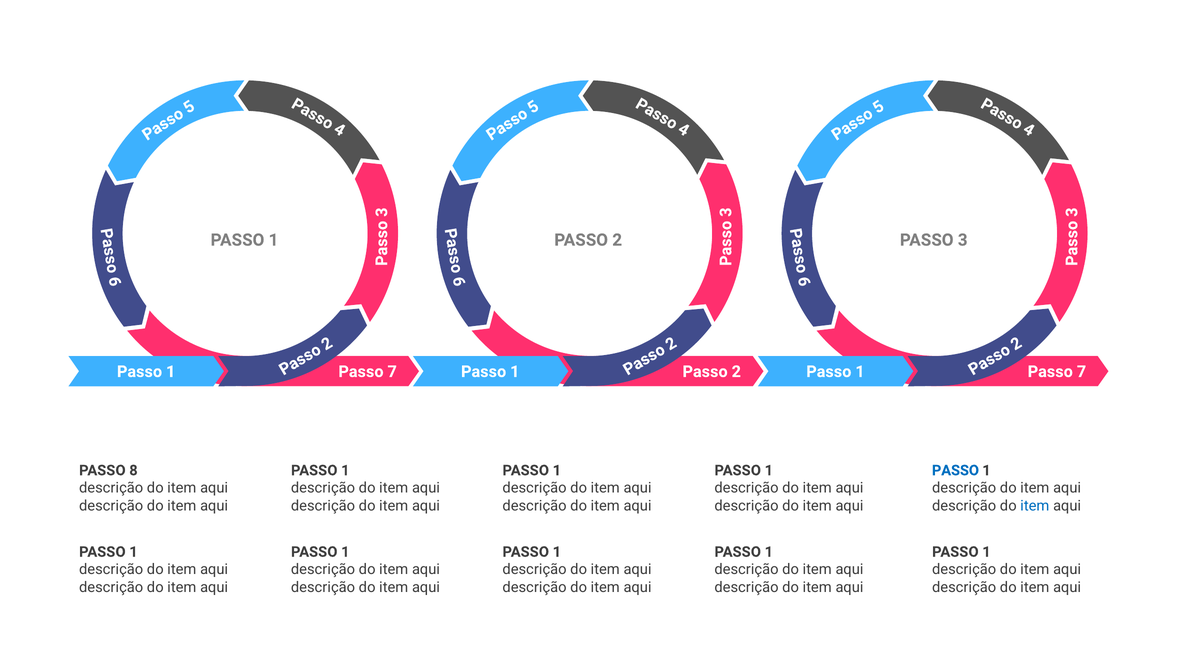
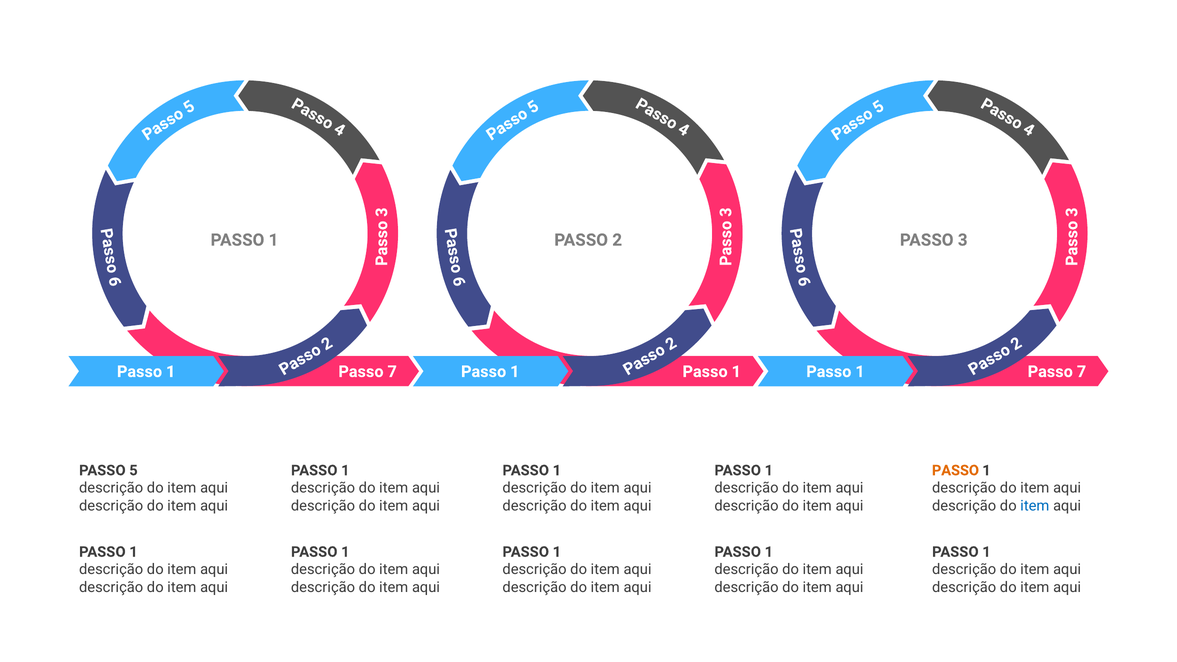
2: 2 -> 1 (736, 372)
PASSO 8: 8 -> 5 (133, 470)
PASSO colour: blue -> orange (955, 470)
